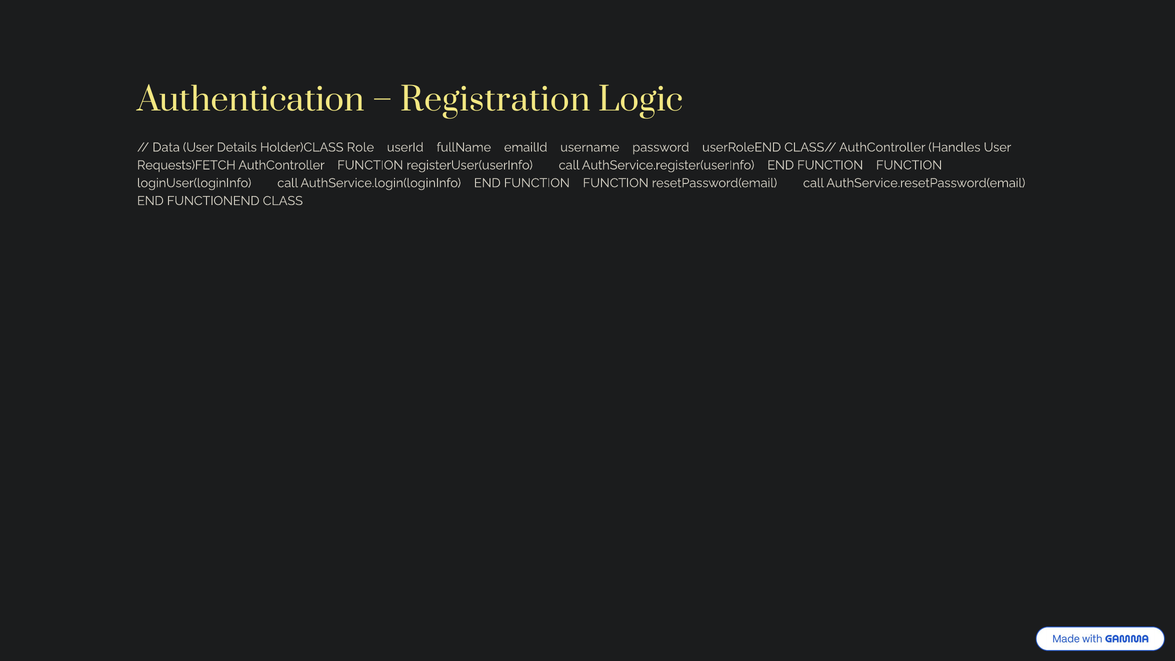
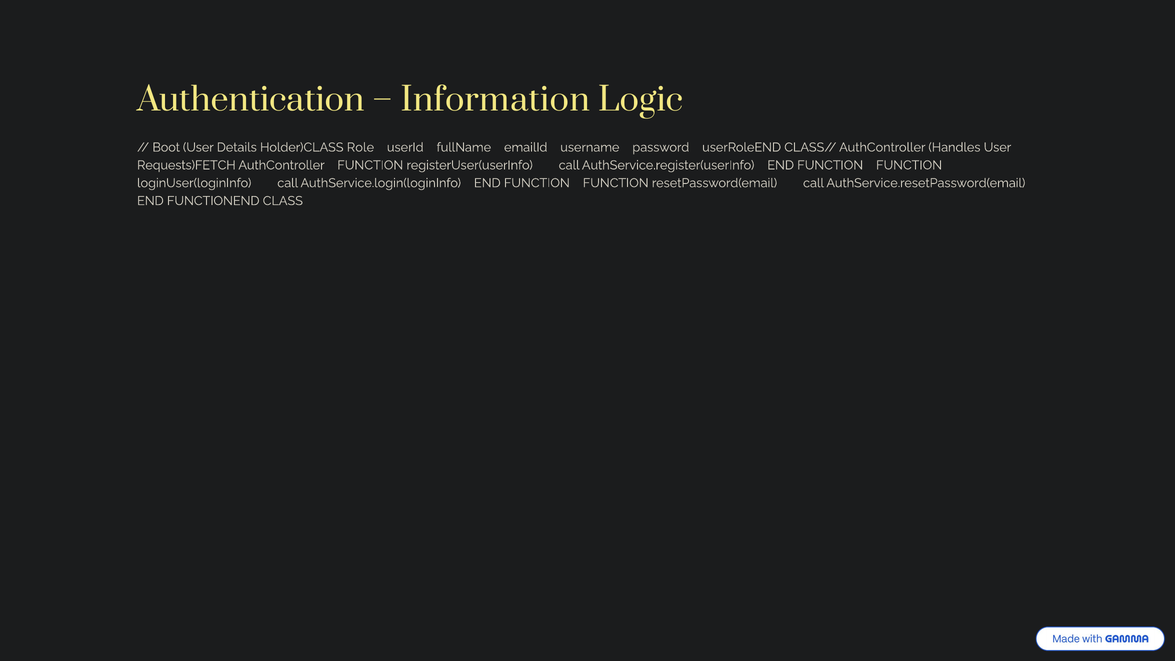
Registration: Registration -> Information (495, 100)
Data: Data -> Boot (166, 147)
